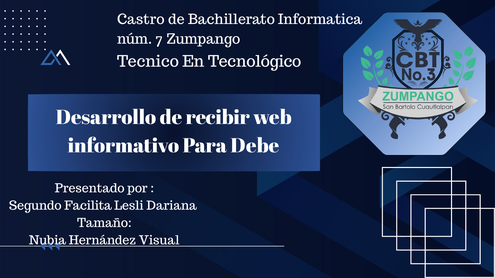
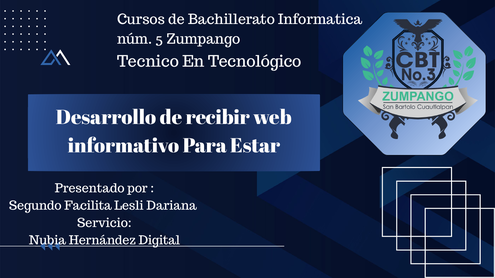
Castro: Castro -> Cursos (141, 20)
7: 7 -> 5 (159, 39)
Debe: Debe -> Estar (255, 146)
Tamaño: Tamaño -> Servicio (104, 224)
Visual: Visual -> Digital (159, 241)
